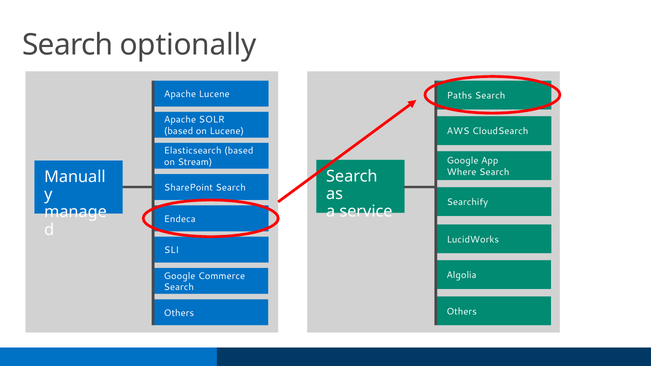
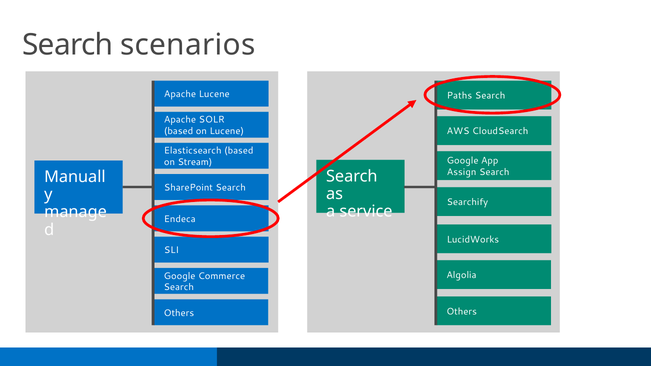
optionally: optionally -> scenarios (188, 45)
Where: Where -> Assign (462, 172)
